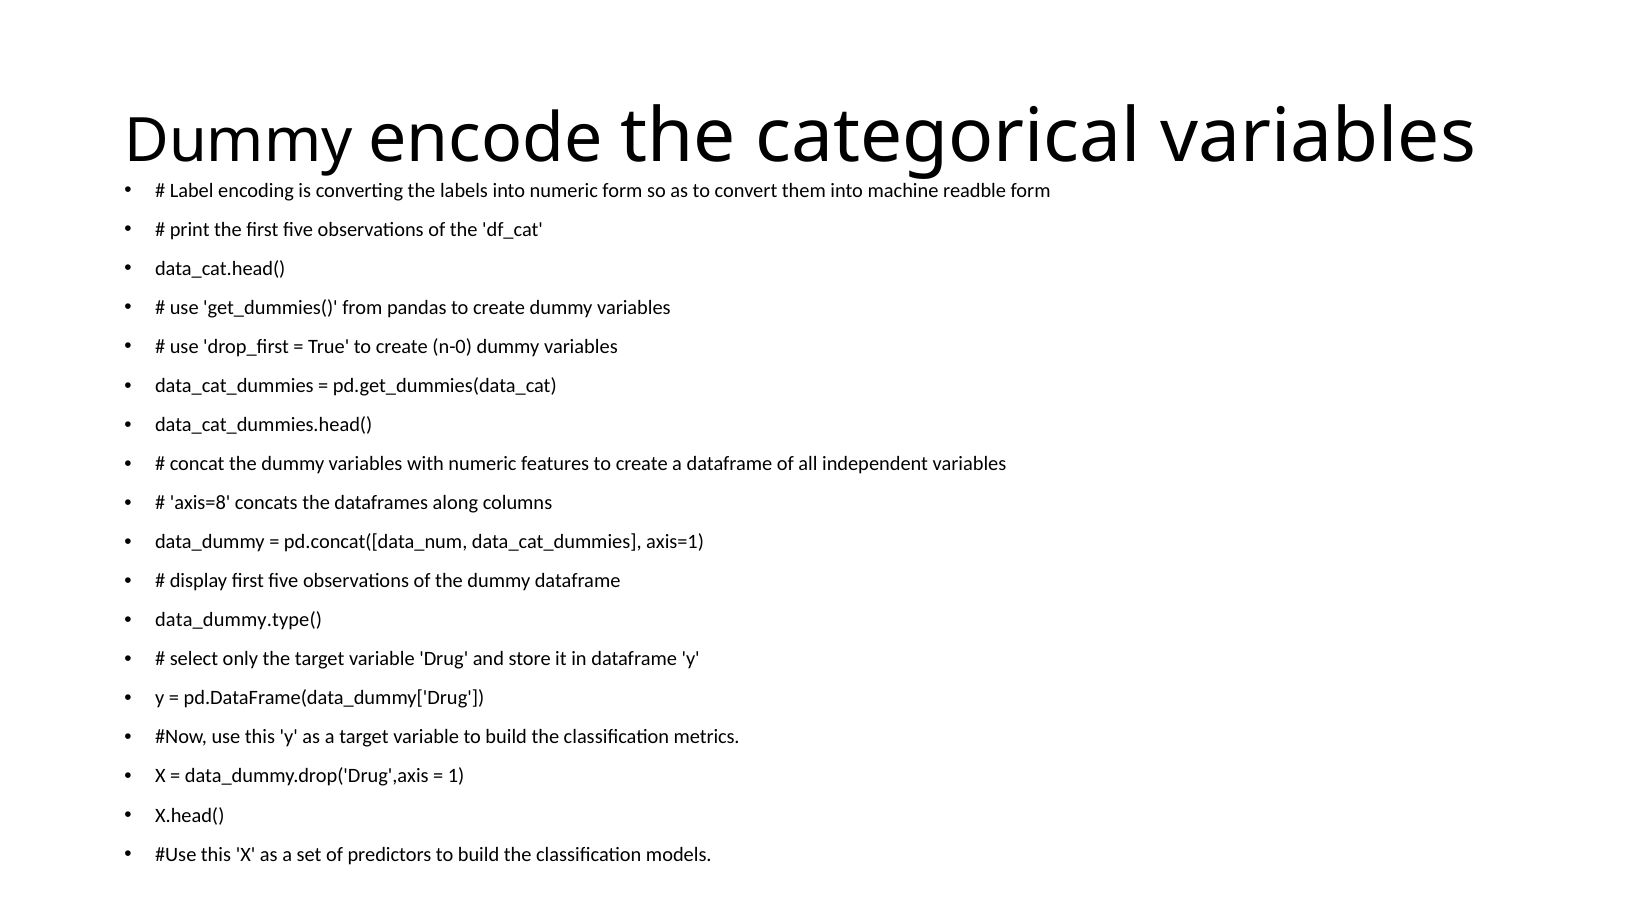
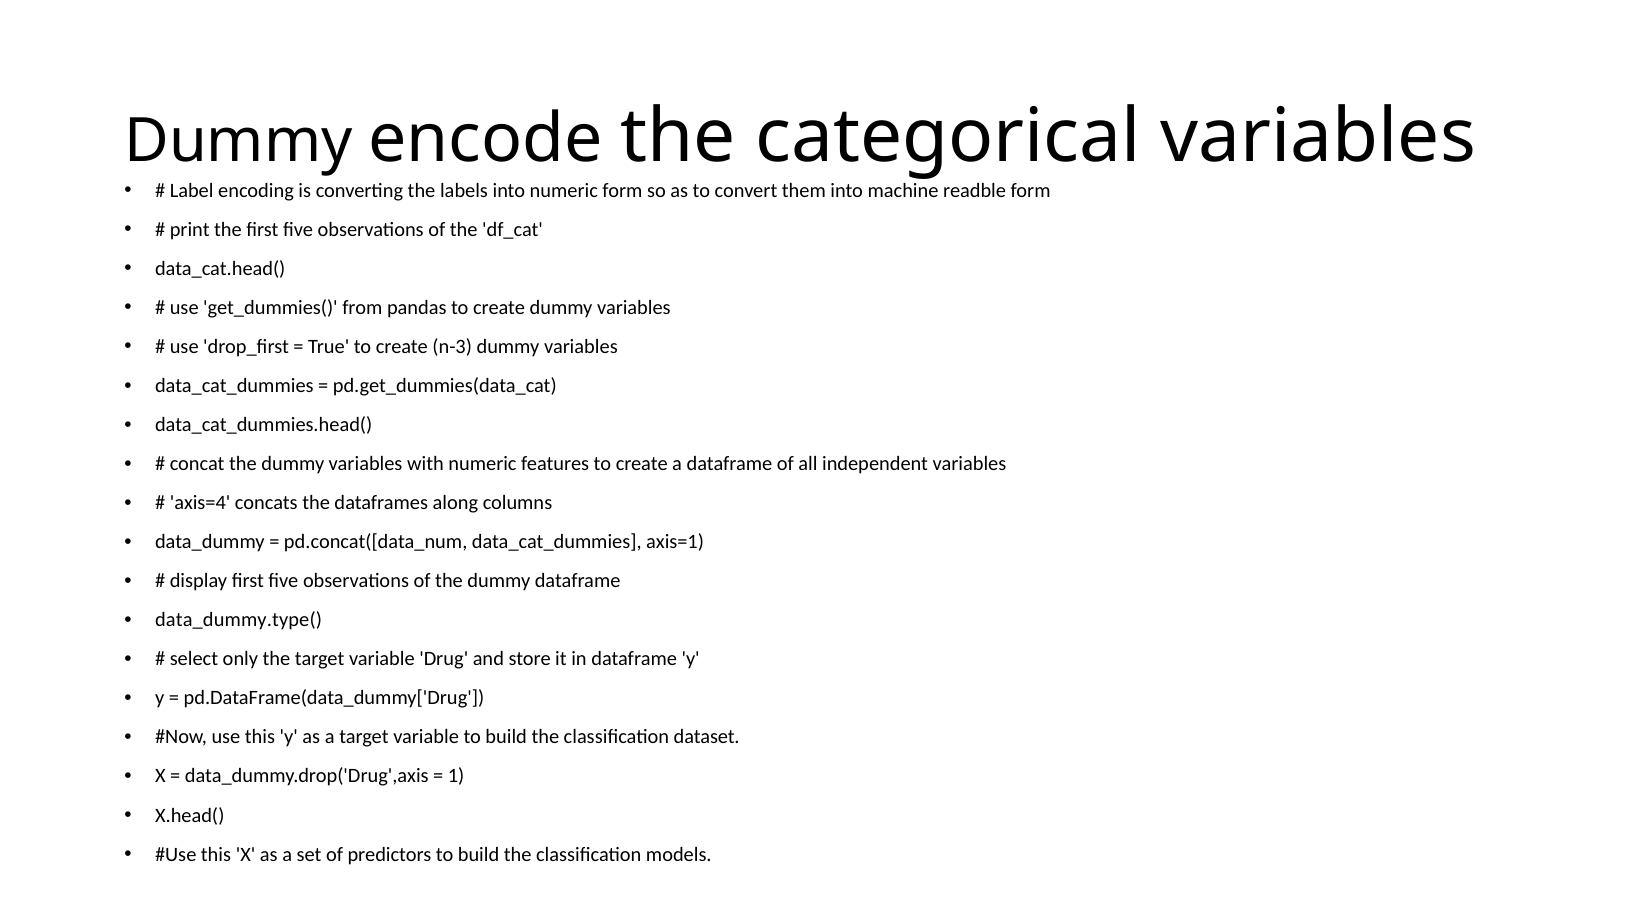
n-0: n-0 -> n-3 (452, 347)
axis=8: axis=8 -> axis=4 (200, 503)
metrics: metrics -> dataset (707, 738)
